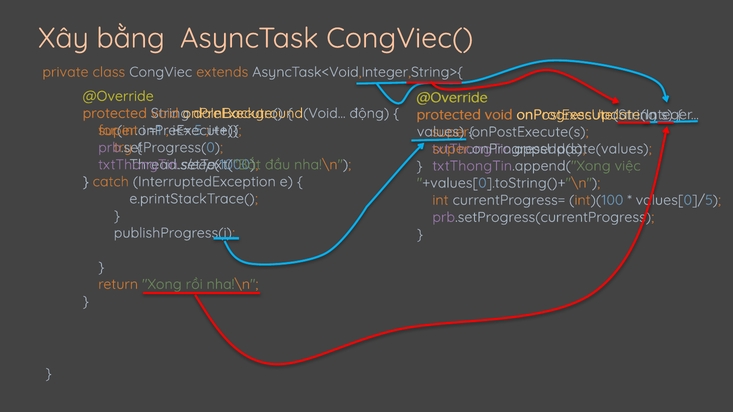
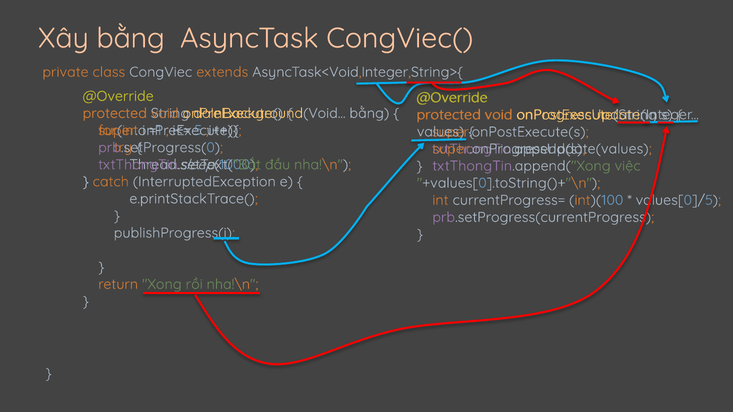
động: động -> bằng (369, 113)
